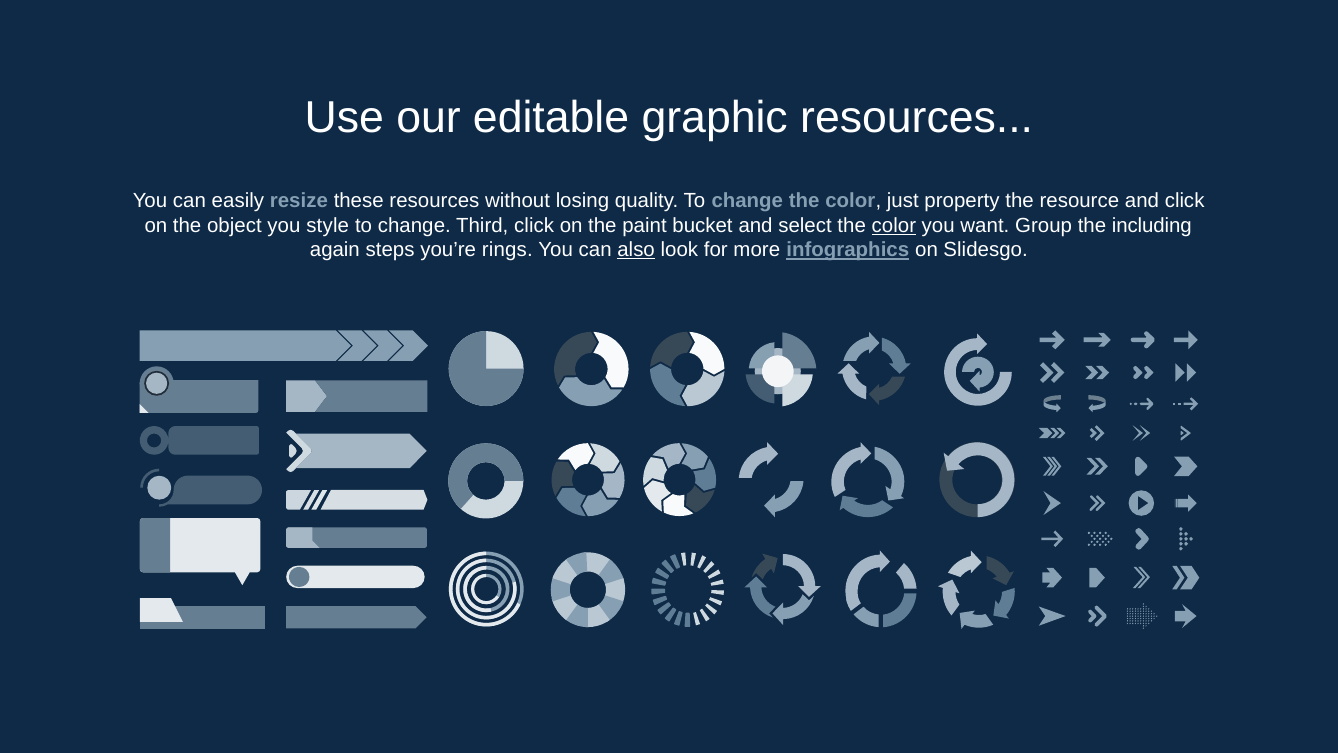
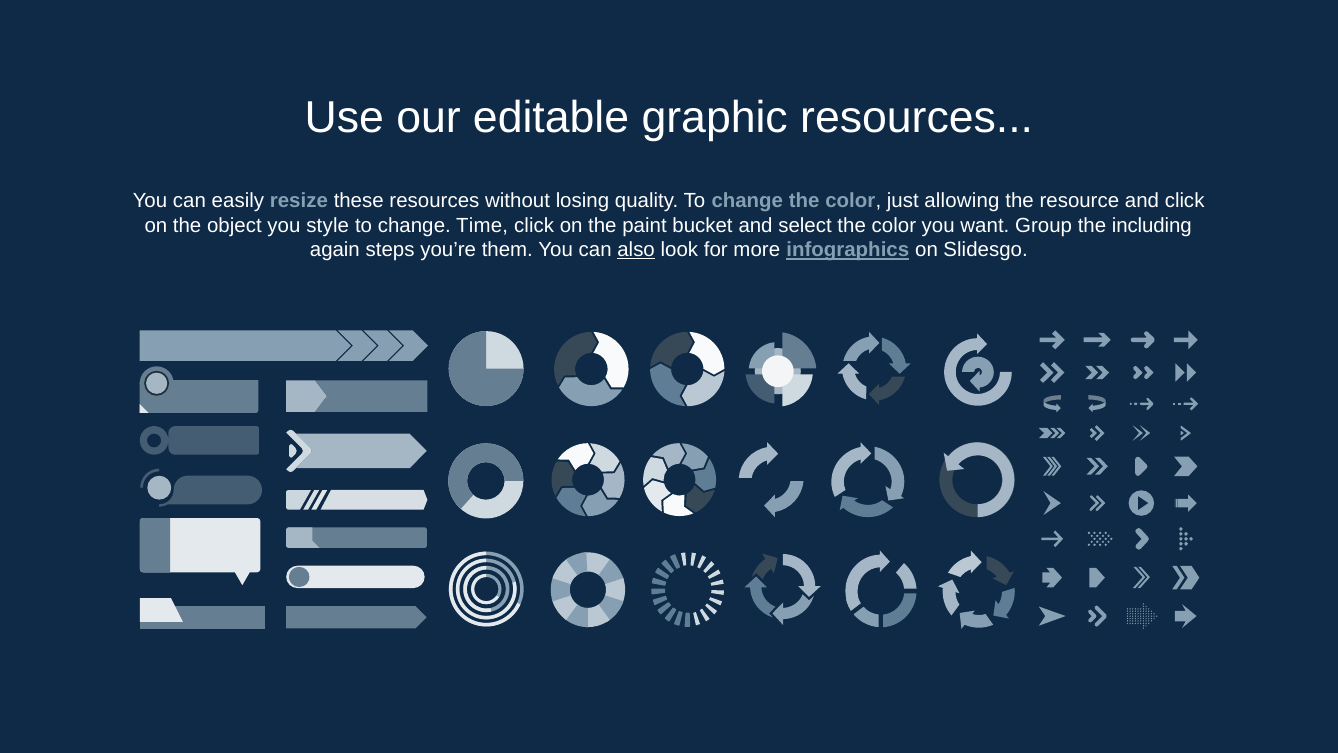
property: property -> allowing (962, 201)
Third: Third -> Time (482, 225)
color underline: present -> none (894, 225)
rings: rings -> them (507, 250)
